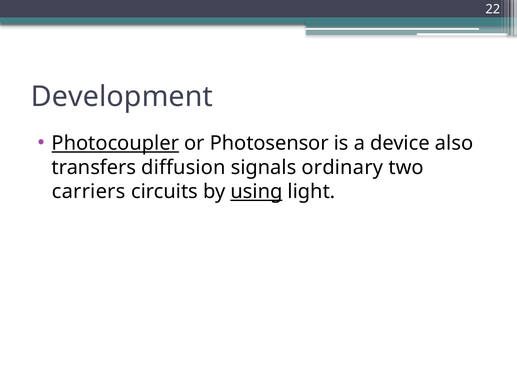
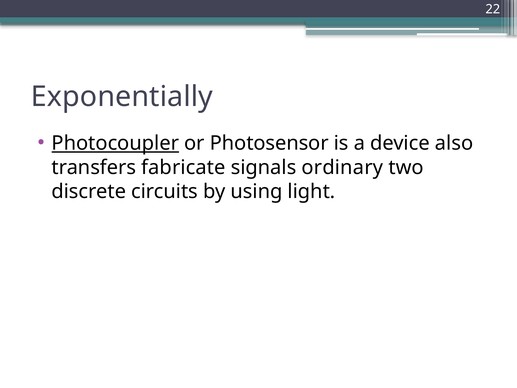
Development: Development -> Exponentially (122, 97)
diffusion: diffusion -> fabricate (183, 167)
carriers: carriers -> discrete (89, 191)
using underline: present -> none (256, 191)
